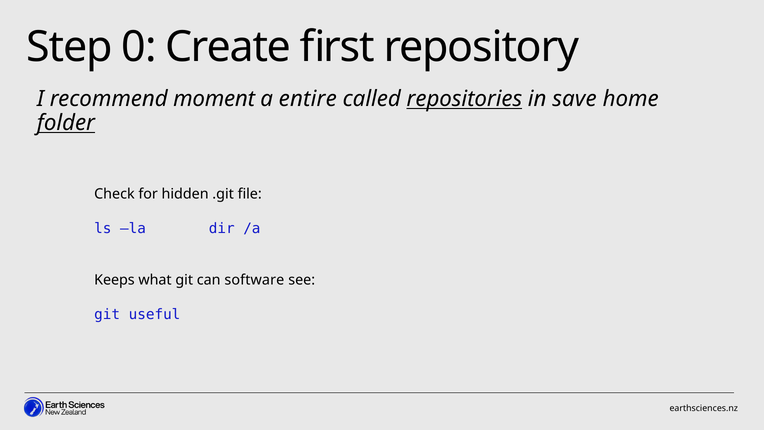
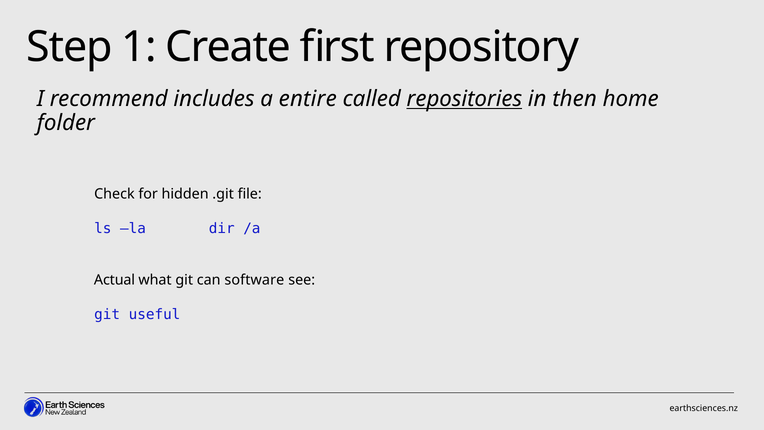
0: 0 -> 1 (139, 47)
moment: moment -> includes (214, 99)
save: save -> then (575, 99)
folder underline: present -> none (66, 123)
Keeps: Keeps -> Actual (115, 280)
